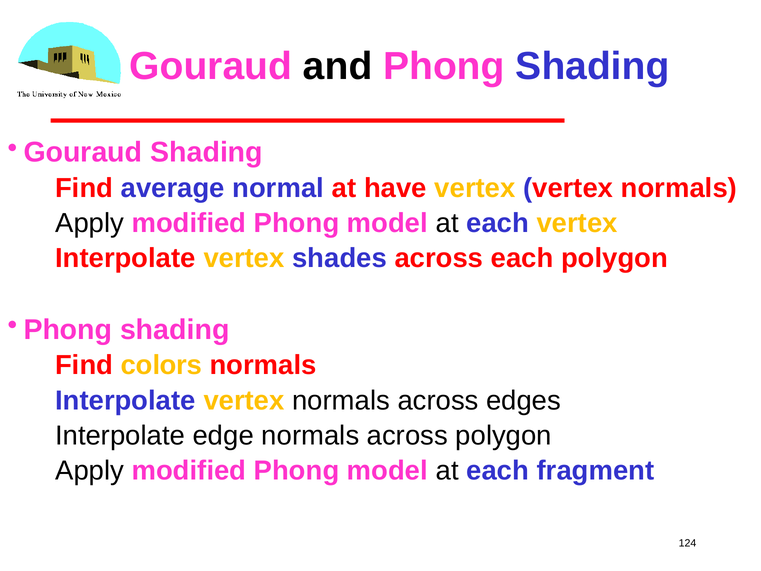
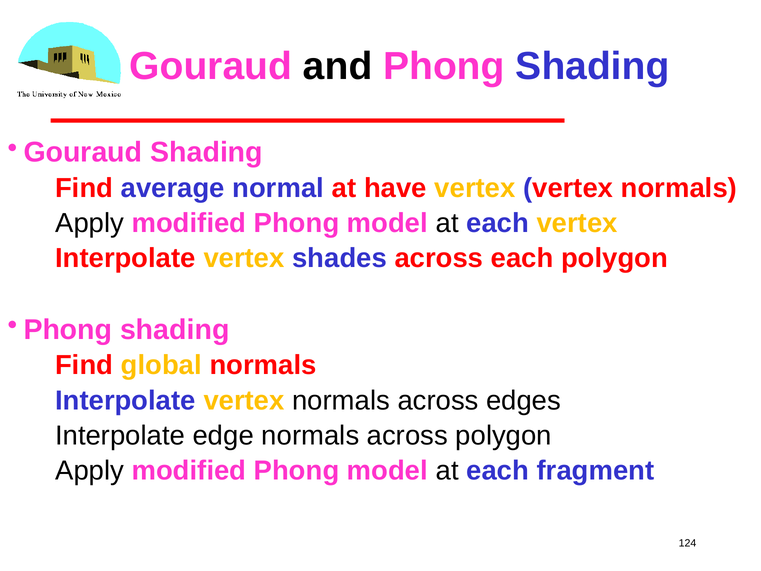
colors: colors -> global (161, 365)
